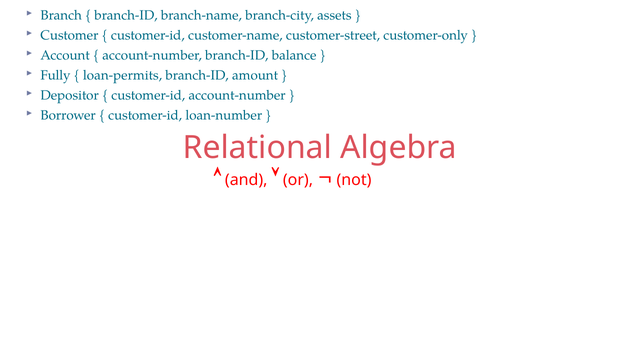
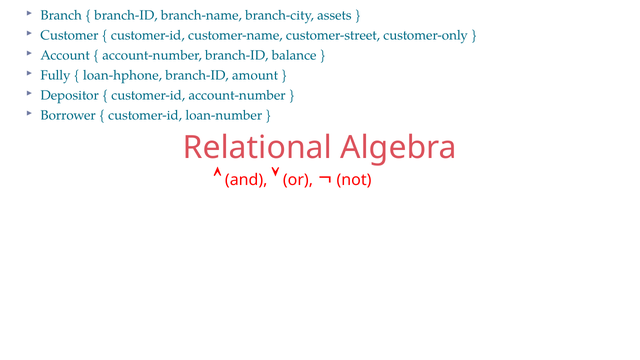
loan-permits: loan-permits -> loan-hphone (123, 75)
